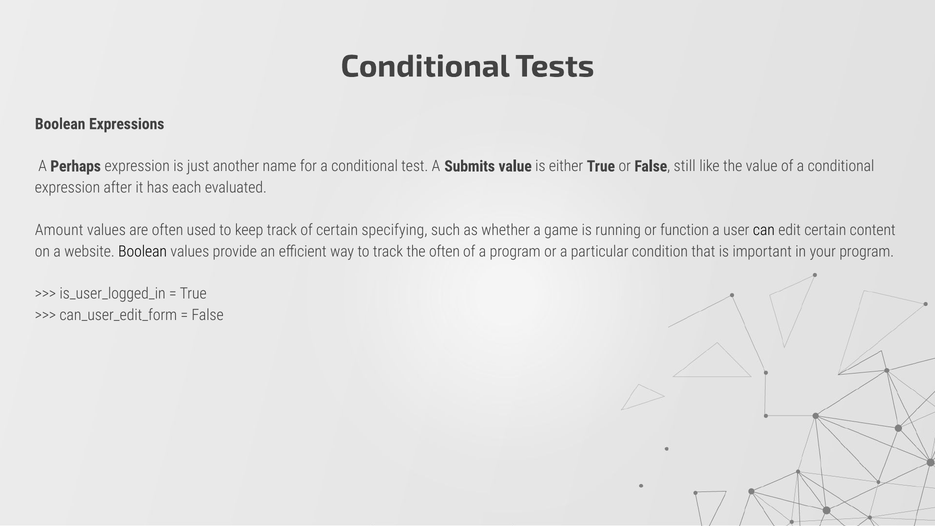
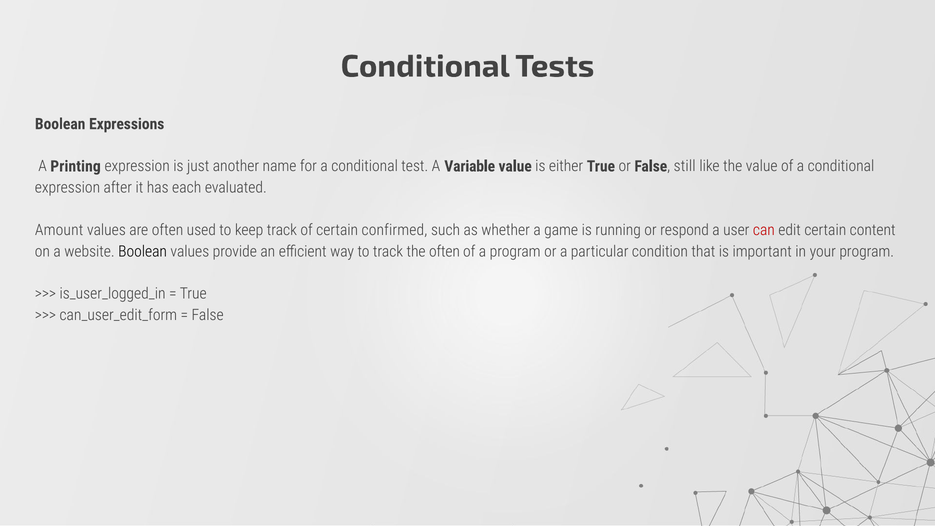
Perhaps: Perhaps -> Printing (75, 166)
Submits: Submits -> Variable (470, 166)
specifying: specifying -> confirmed (394, 230)
function: function -> respond (685, 230)
can colour: black -> red (764, 230)
